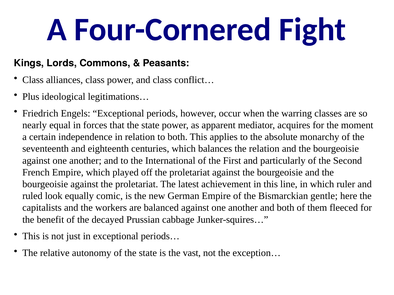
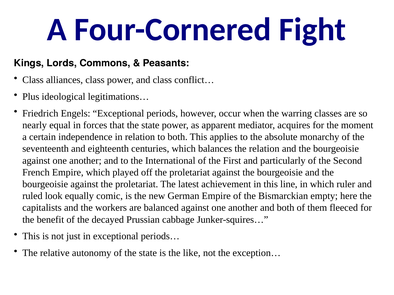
gentle: gentle -> empty (324, 196)
vast: vast -> like (192, 253)
